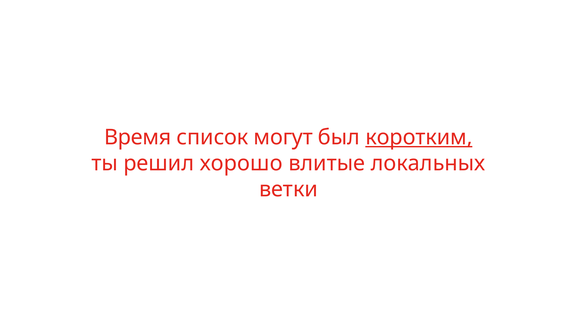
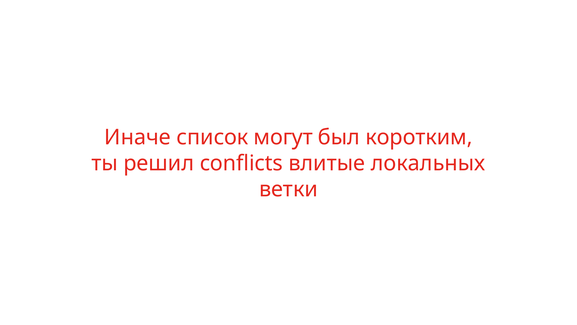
Время: Время -> Иначе (138, 137)
коротким underline: present -> none (419, 137)
хорошо: хорошо -> conflicts (241, 163)
